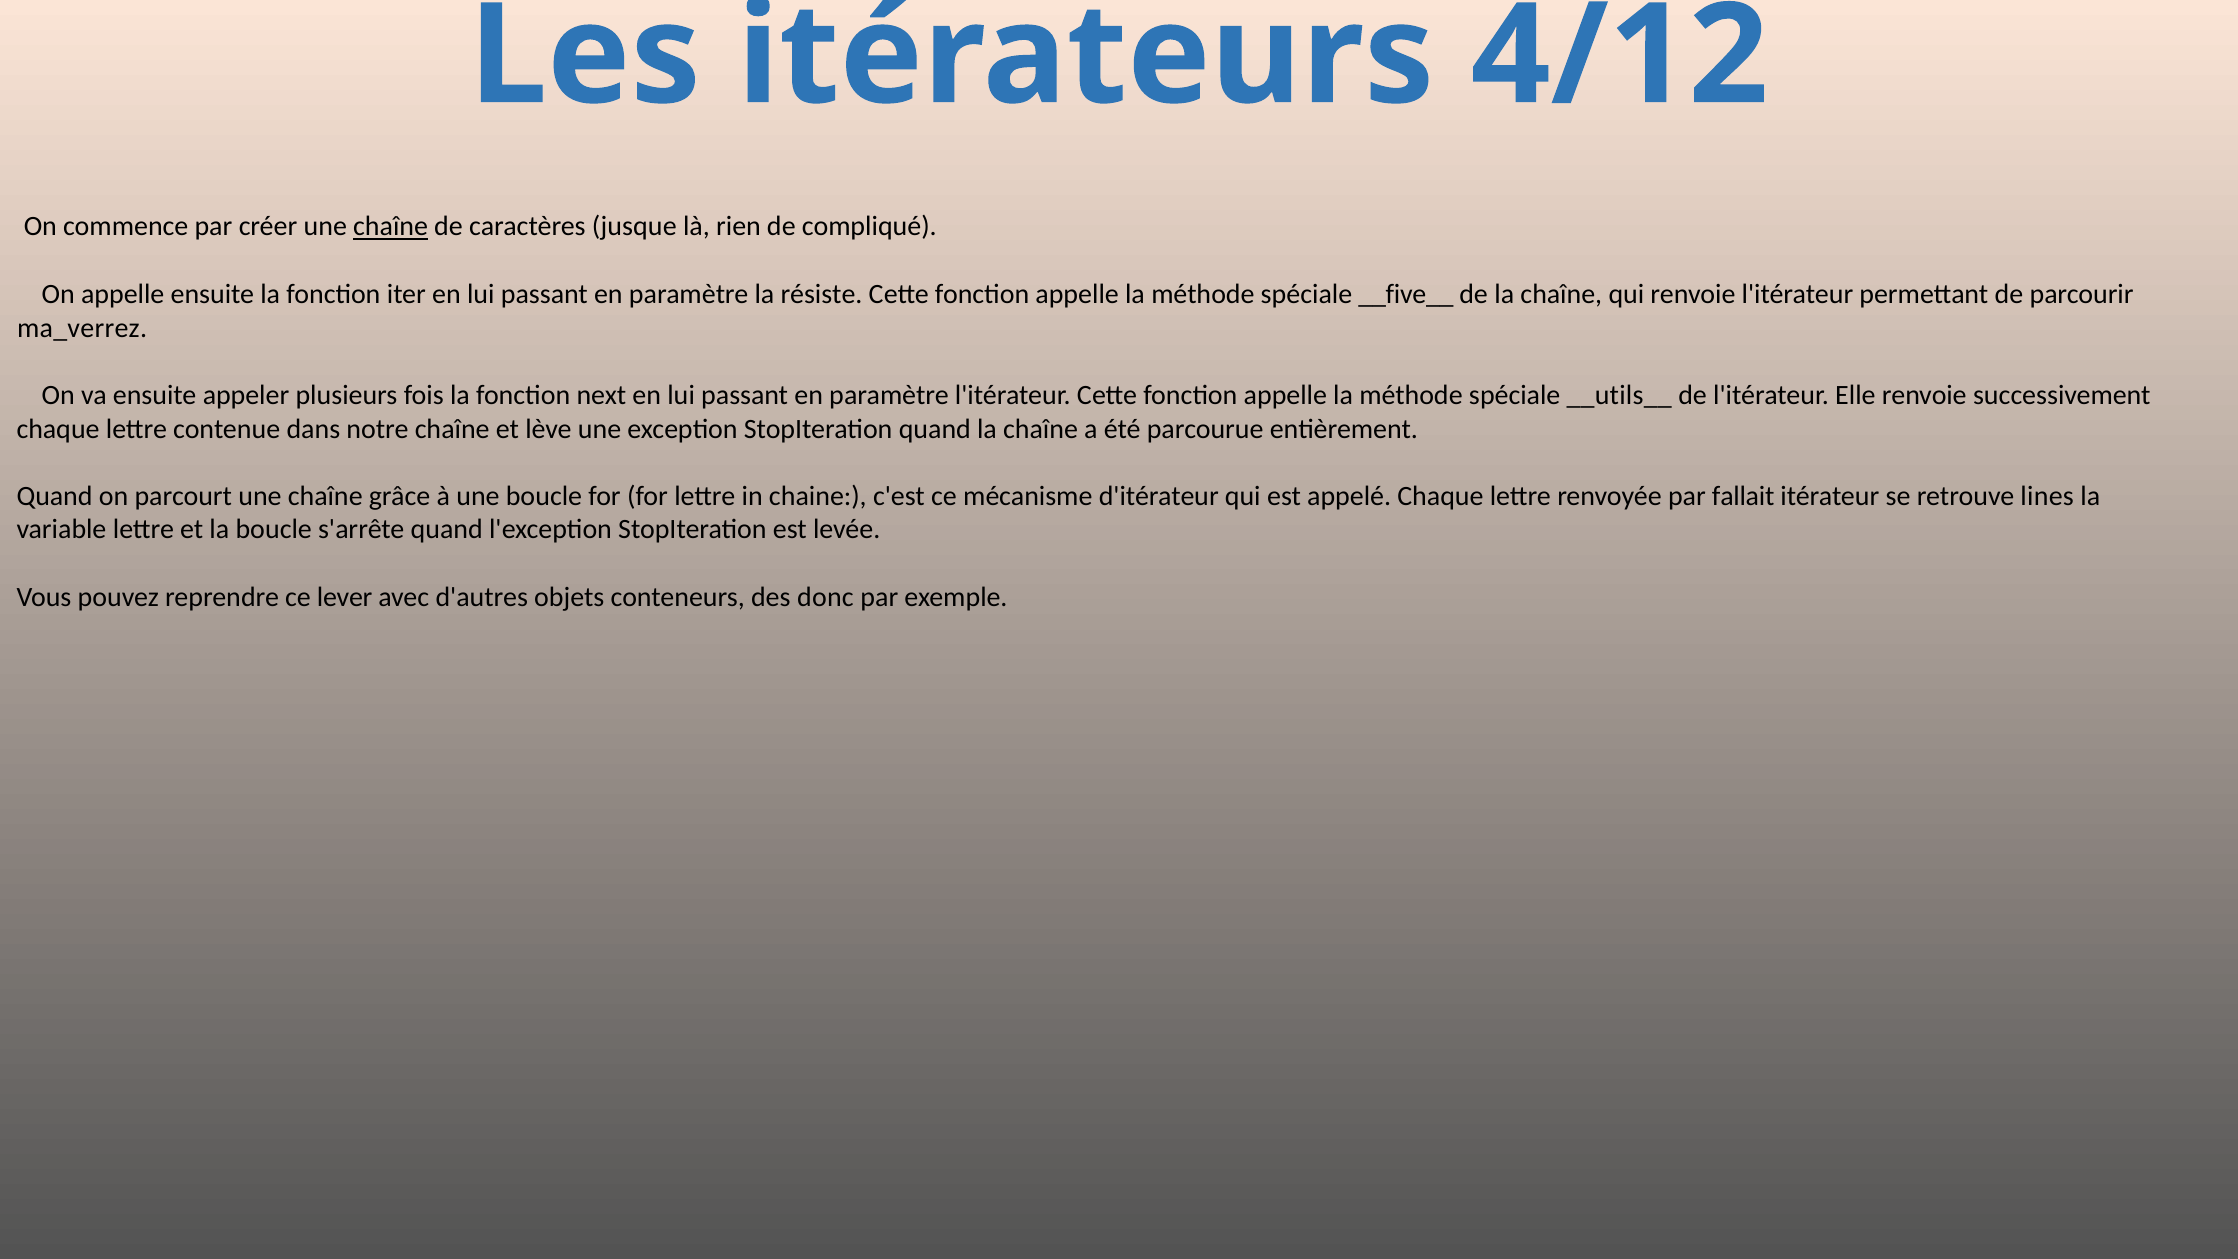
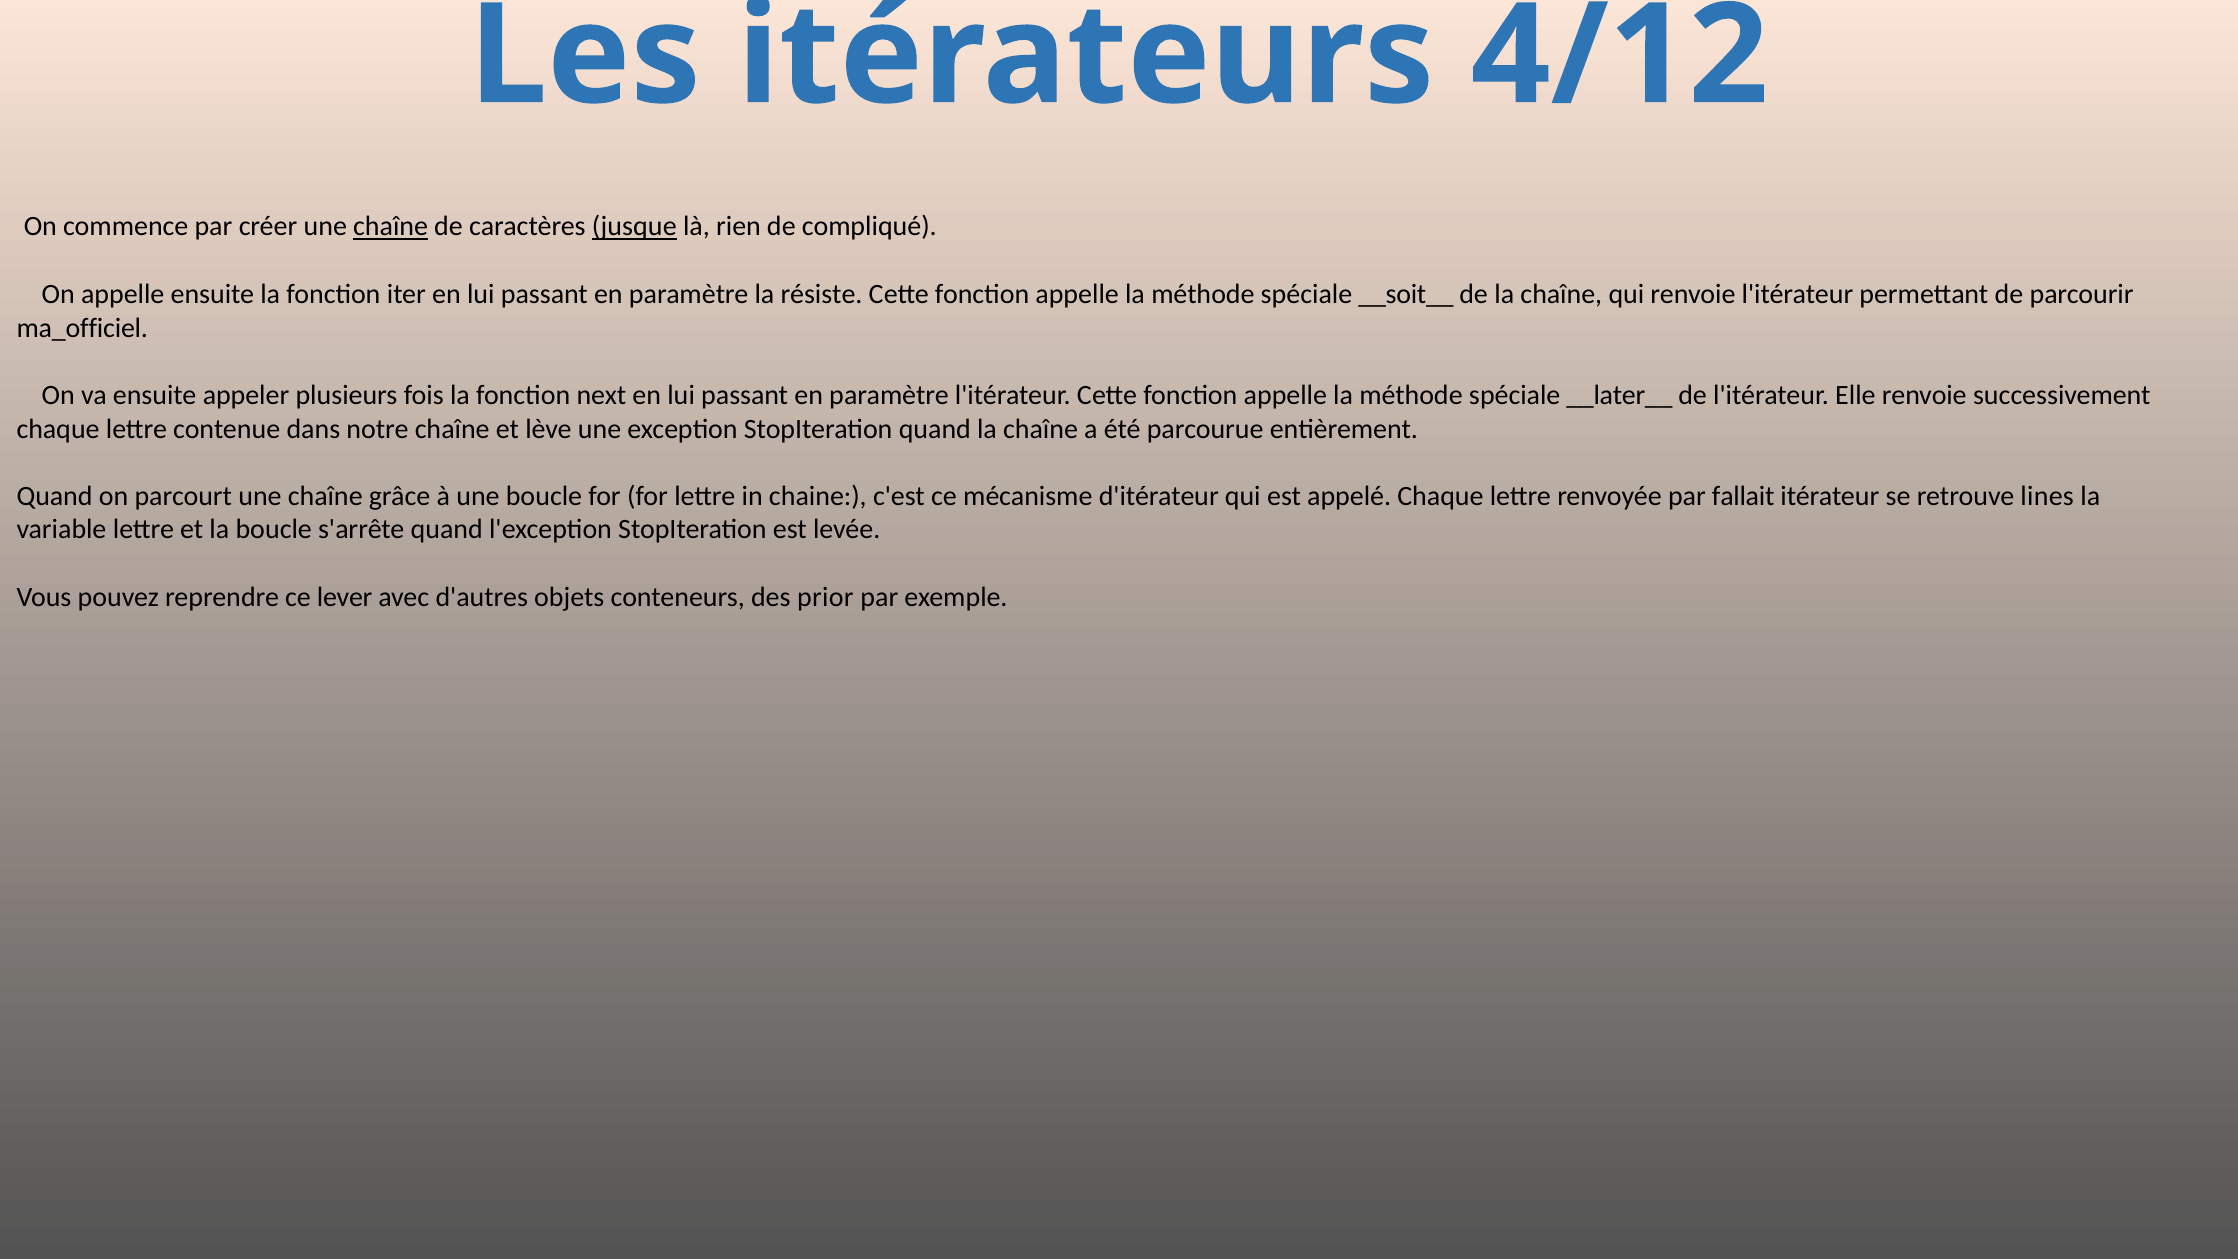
jusque underline: none -> present (634, 227)
__five__: __five__ -> __soit__ (1406, 295)
ma_verrez: ma_verrez -> ma_officiel (82, 328)
__utils__: __utils__ -> __later__ (1619, 395)
donc: donc -> prior (825, 597)
